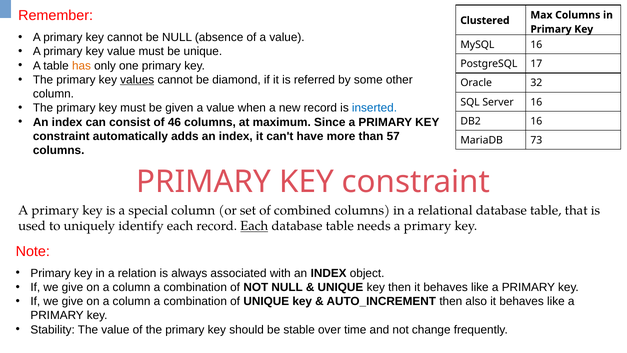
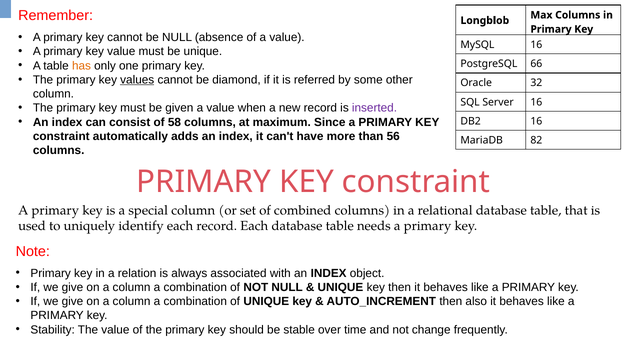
Clustered: Clustered -> Longblob (485, 20)
17: 17 -> 66 (536, 64)
inserted colour: blue -> purple (374, 108)
46: 46 -> 58 (174, 122)
57: 57 -> 56 (393, 136)
73: 73 -> 82 (536, 140)
Each underline: present -> none (254, 226)
